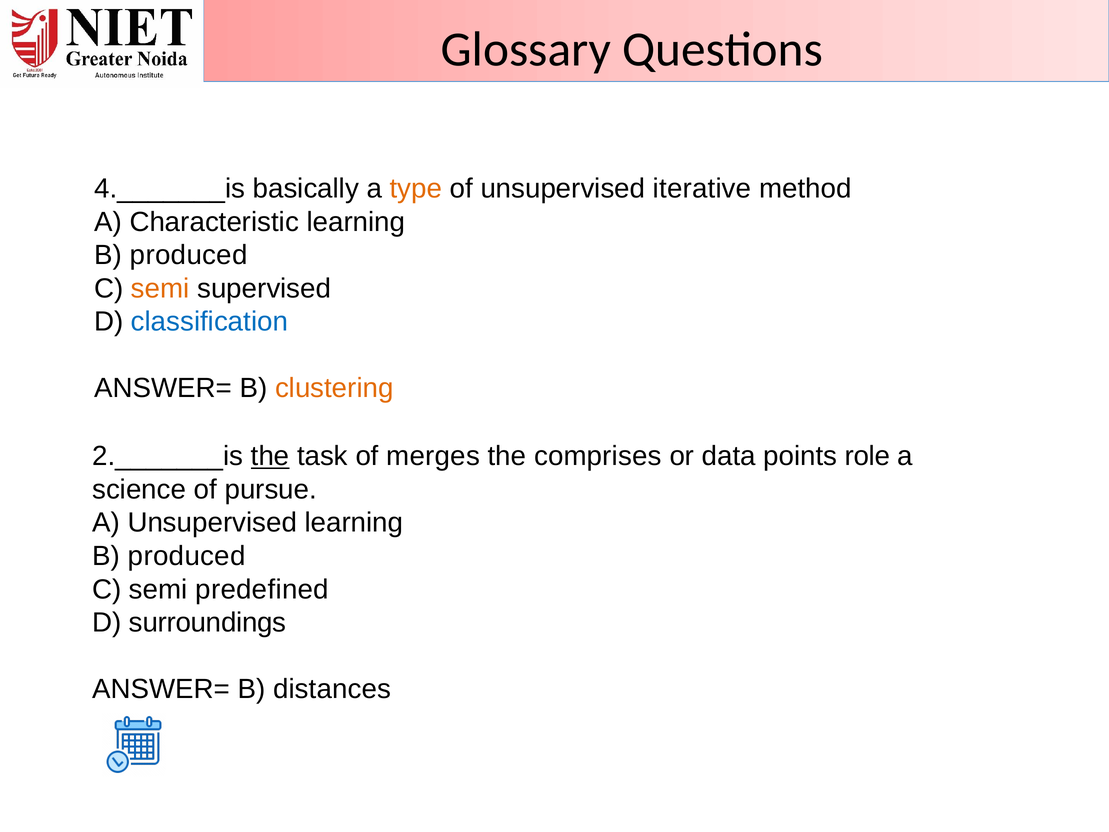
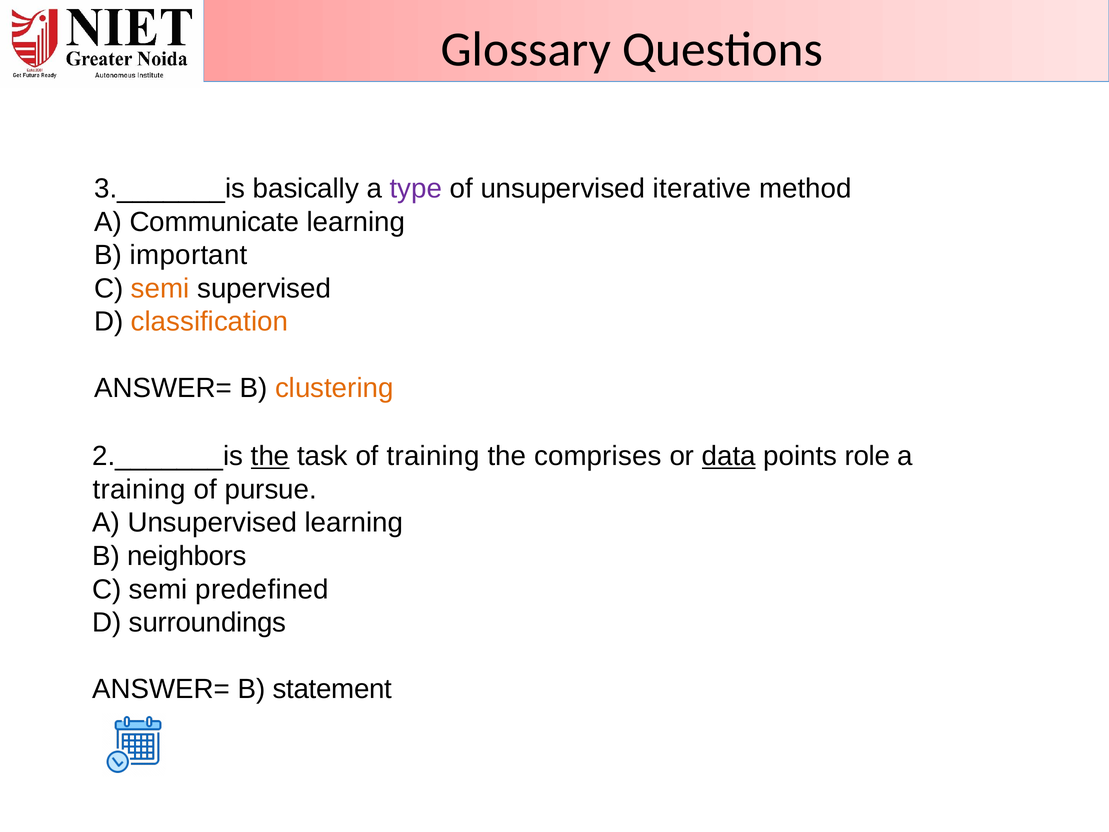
4._______is: 4._______is -> 3._______is (170, 189)
type colour: orange -> purple (416, 189)
Characteristic: Characteristic -> Communicate (214, 222)
produced: produced -> important (189, 255)
classification colour: blue -> orange (209, 322)
of merges: merges -> training (433, 456)
data underline: none -> present (729, 456)
science: science -> training (139, 489)
produced: produced -> neighbors (187, 556)
distances: distances -> statement (332, 689)
